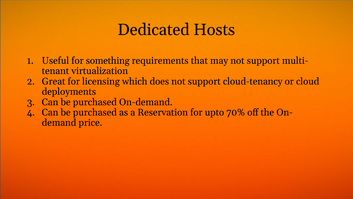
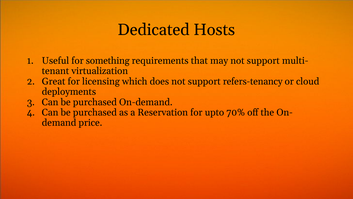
cloud-tenancy: cloud-tenancy -> refers-tenancy (253, 81)
